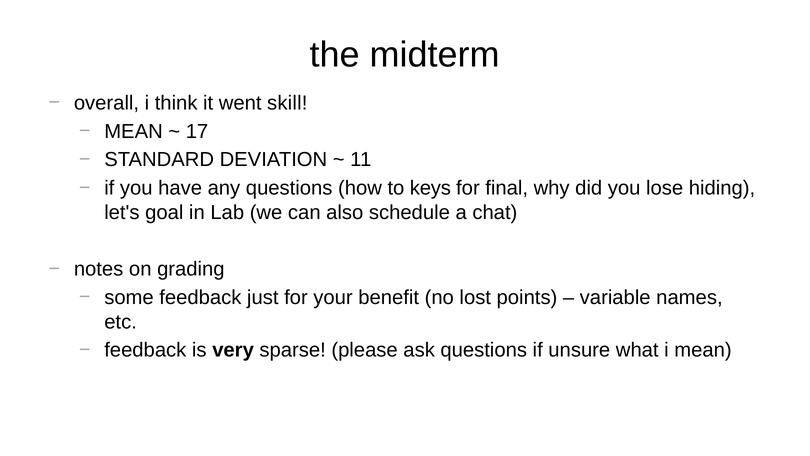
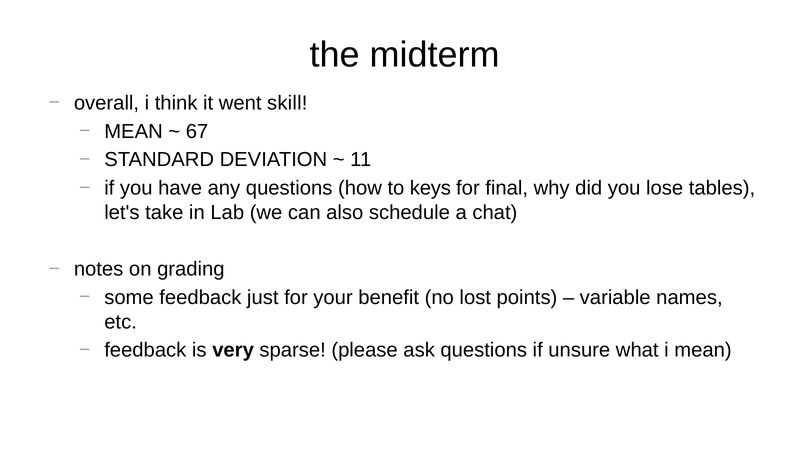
17: 17 -> 67 (197, 131)
hiding: hiding -> tables (722, 188)
goal: goal -> take (164, 212)
